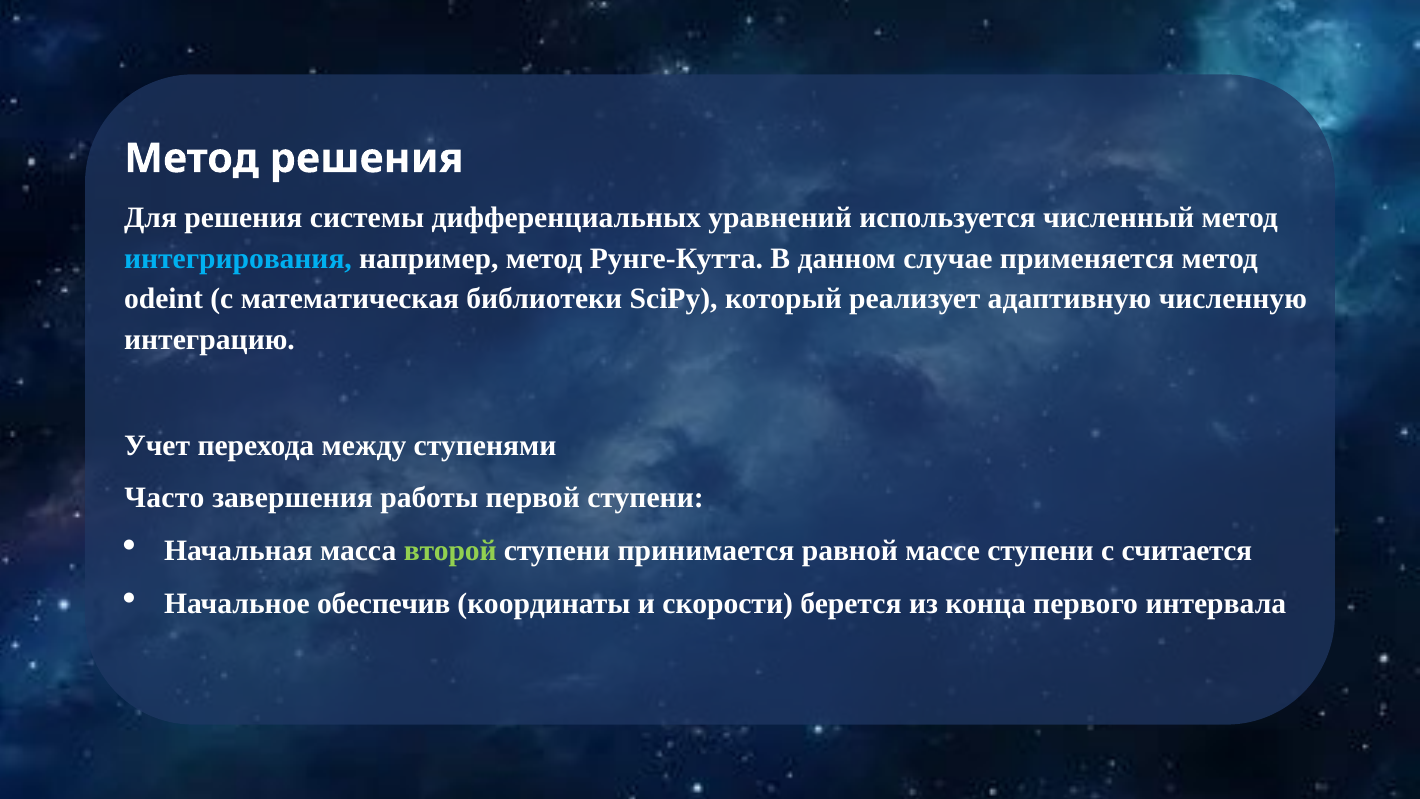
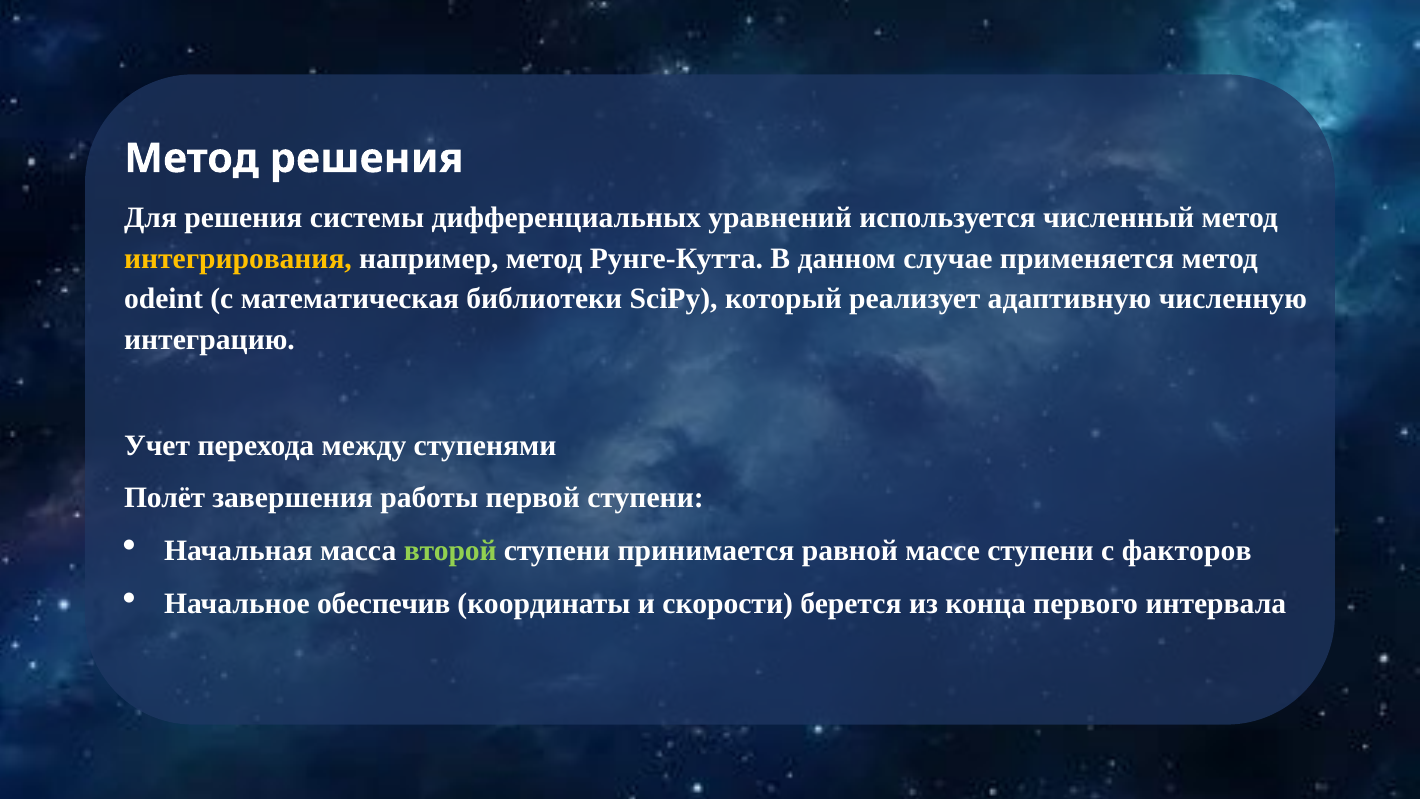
интегрирования colour: light blue -> yellow (238, 258)
Часто: Часто -> Полёт (165, 498)
считается: считается -> факторов (1187, 551)
